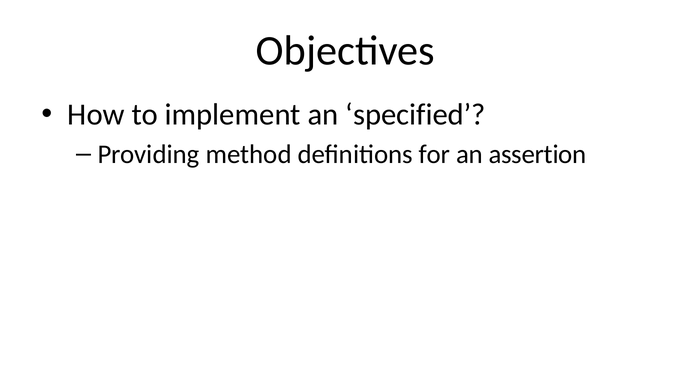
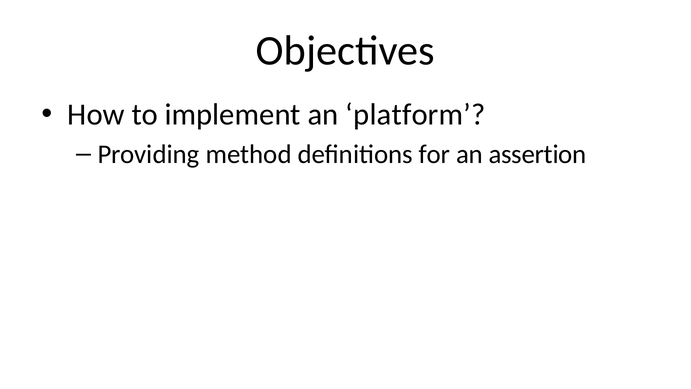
specified: specified -> platform (415, 115)
